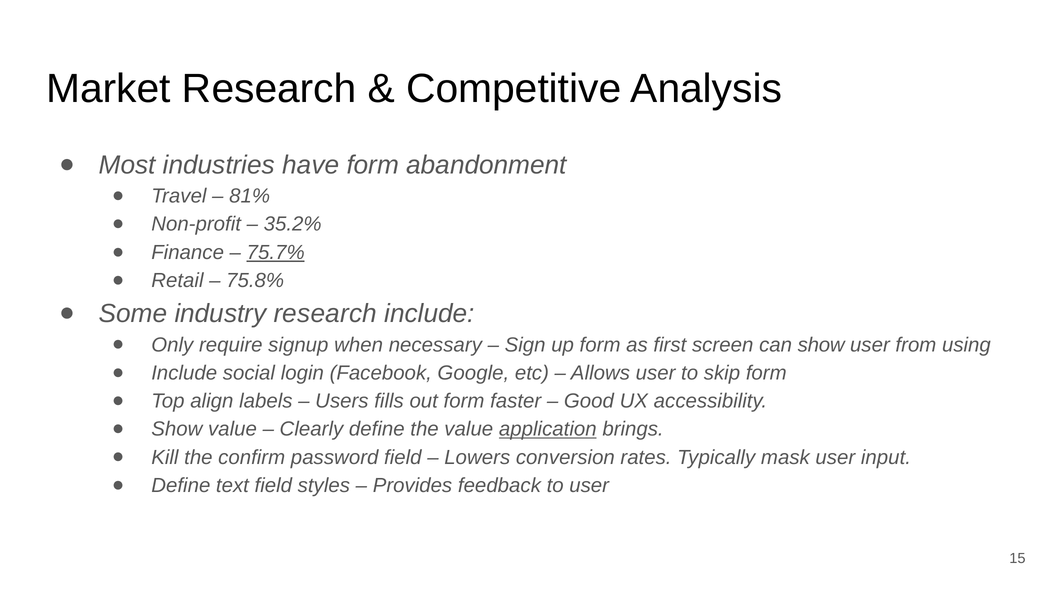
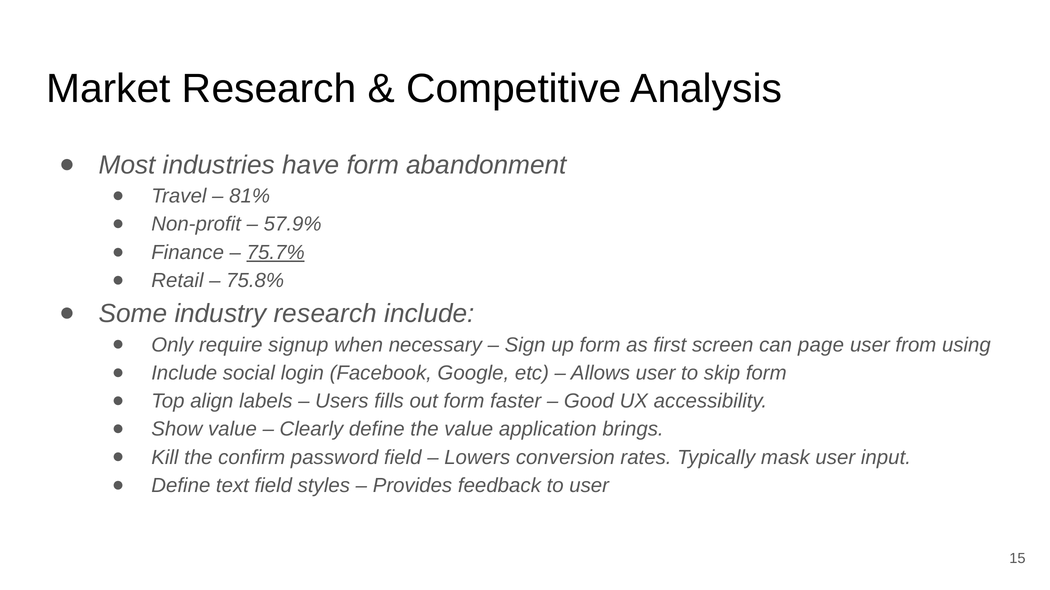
35.2%: 35.2% -> 57.9% (293, 225)
can show: show -> page (821, 345)
application underline: present -> none (548, 430)
